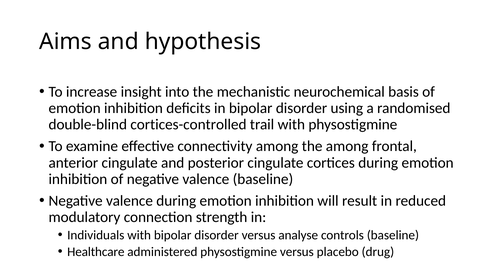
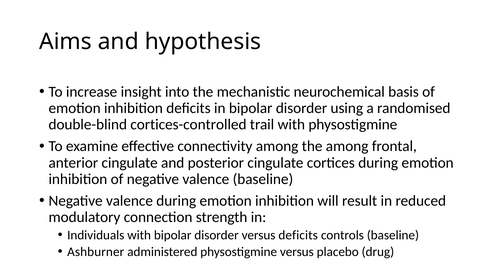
versus analyse: analyse -> deficits (298, 235)
Healthcare: Healthcare -> Ashburner (96, 252)
